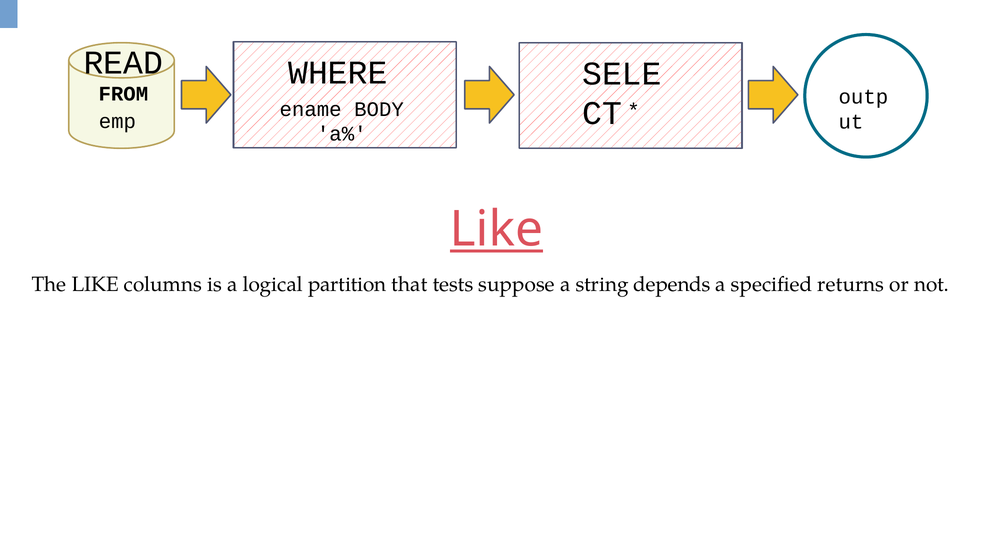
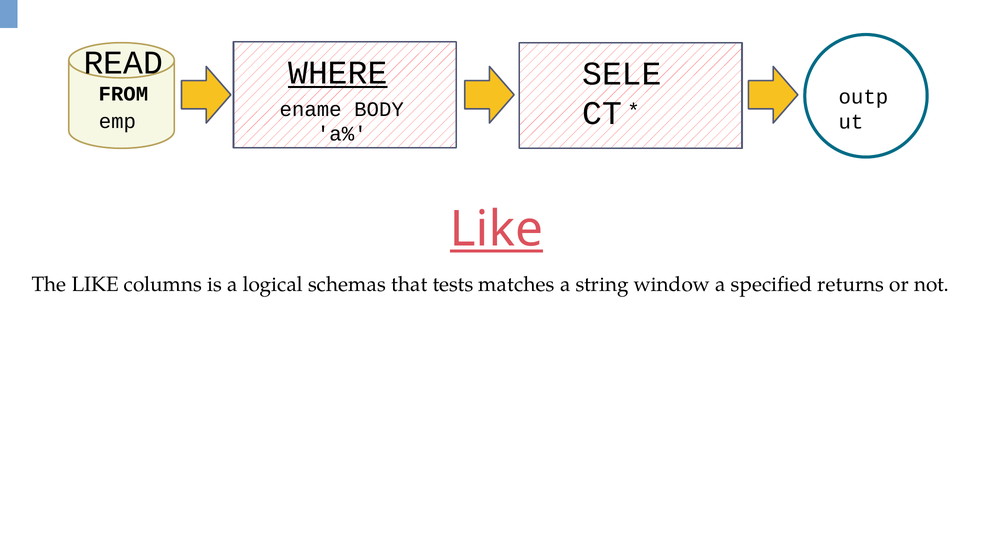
WHERE underline: none -> present (338, 73)
partition: partition -> schemas (347, 284)
suppose: suppose -> matches (517, 284)
depends: depends -> window (672, 284)
